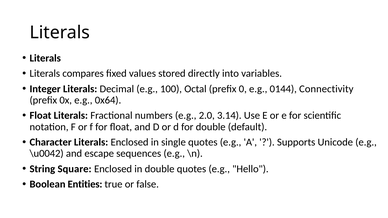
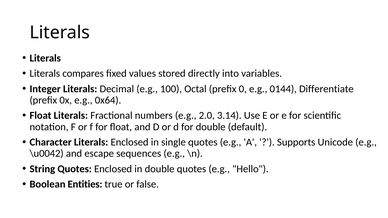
Connectivity: Connectivity -> Differentiate (326, 89)
String Square: Square -> Quotes (75, 169)
